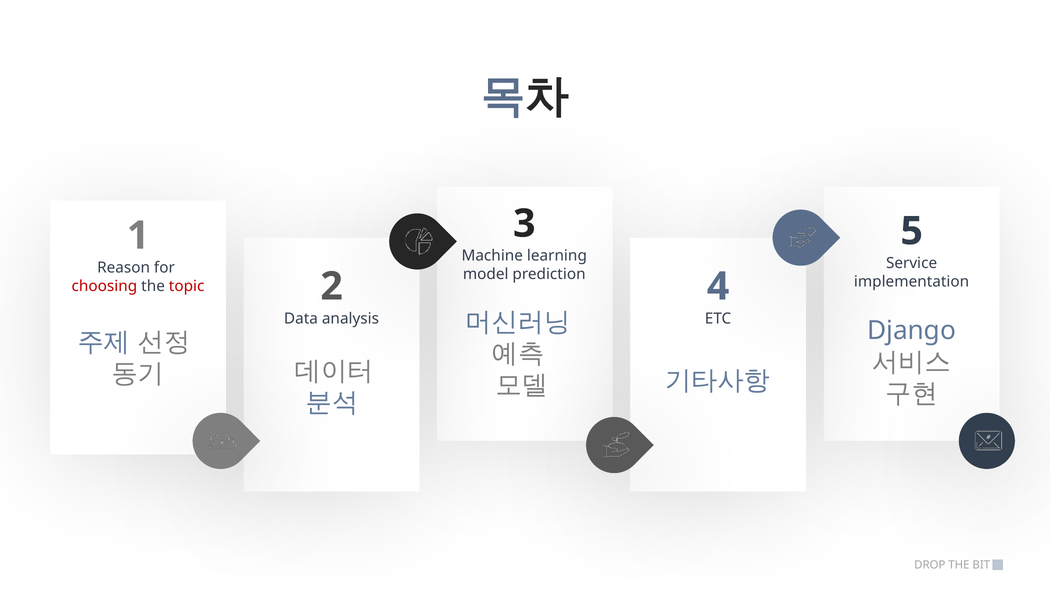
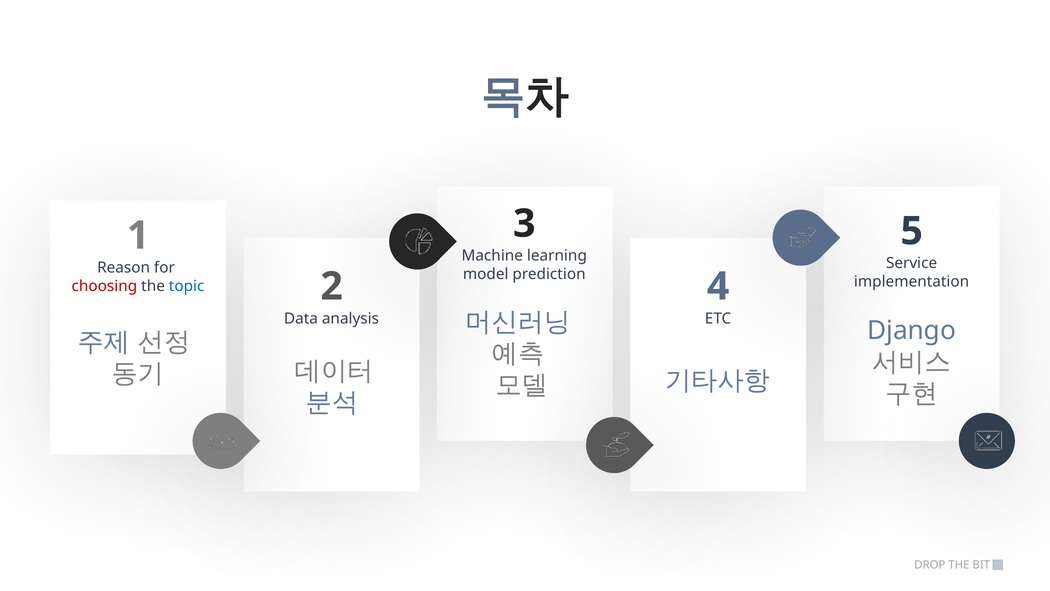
topic colour: red -> blue (187, 286)
